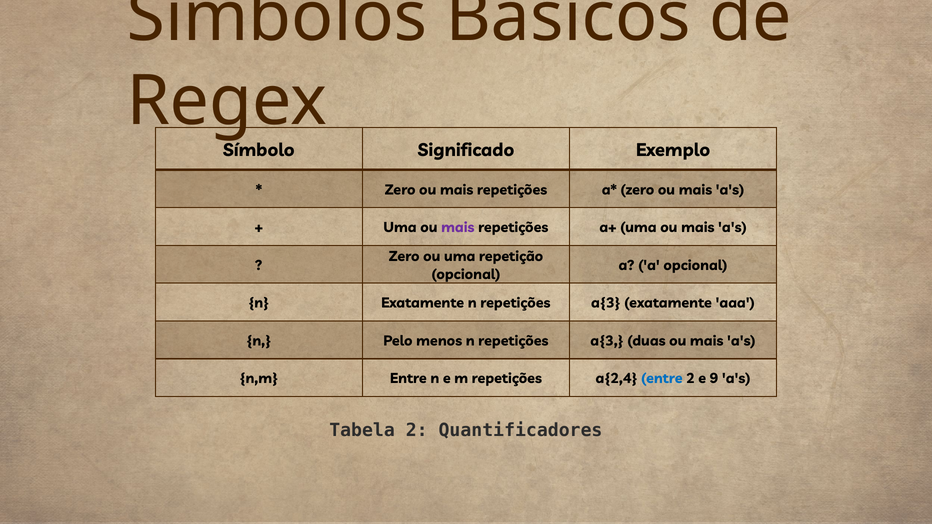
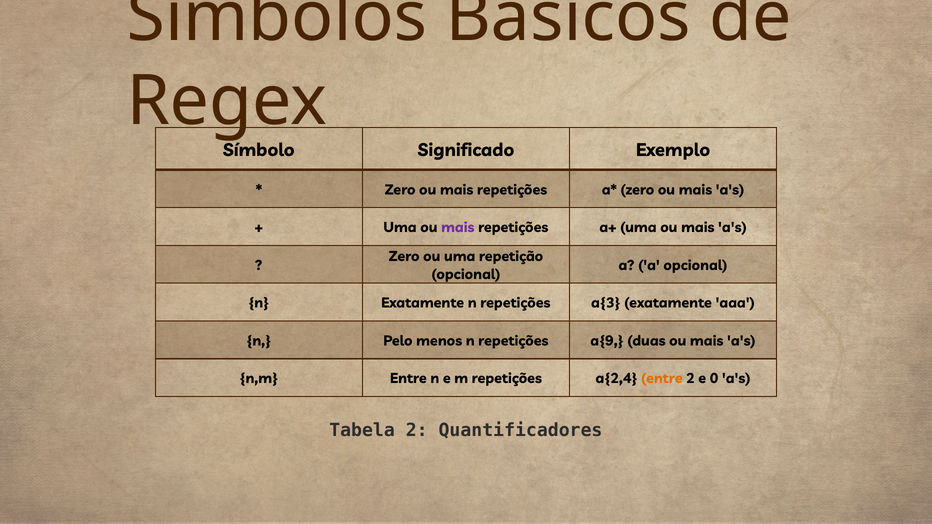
menos n repetições a{3: a{3 -> a{9 (607, 341)
entre colour: blue -> orange (662, 379)
9: 9 -> 0 (714, 379)
